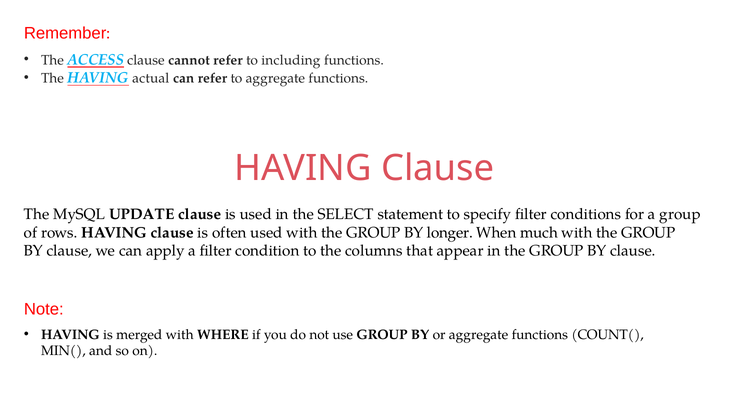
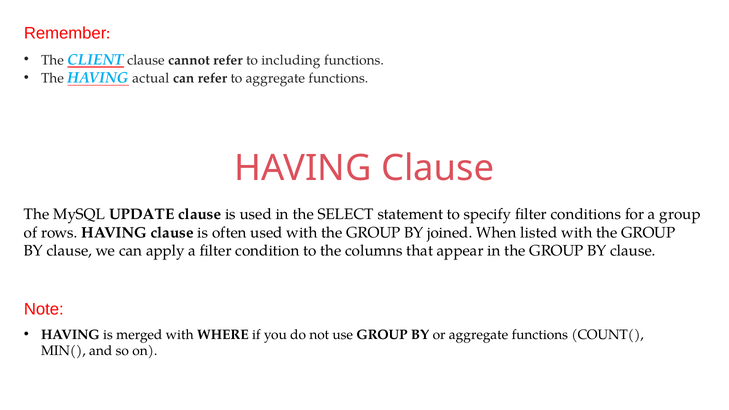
ACCESS: ACCESS -> CLIENT (96, 60)
longer: longer -> joined (450, 233)
much: much -> listed (539, 233)
